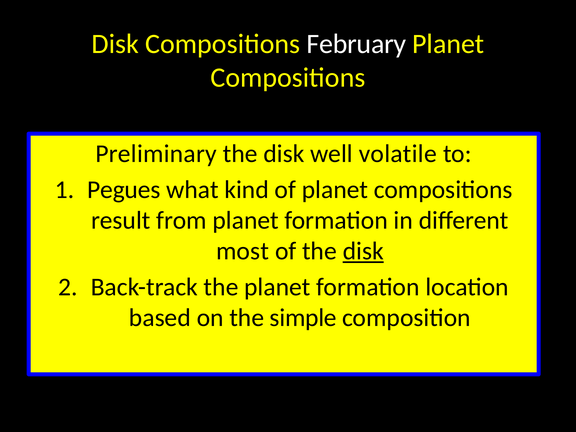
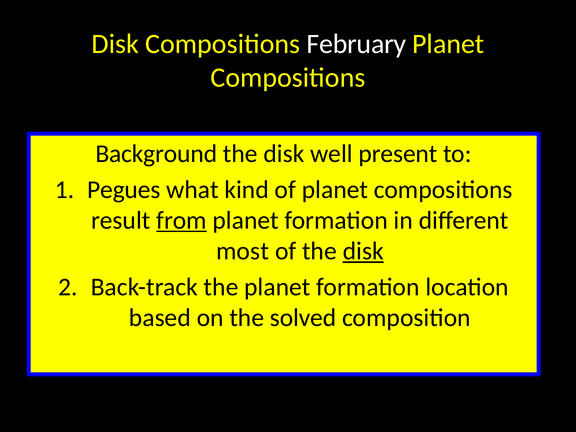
Preliminary: Preliminary -> Background (156, 154)
volatile: volatile -> present (398, 154)
from underline: none -> present (182, 220)
simple: simple -> solved (303, 318)
